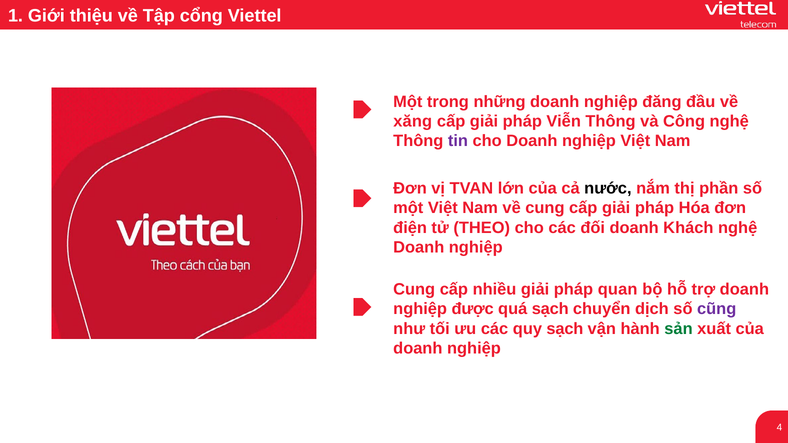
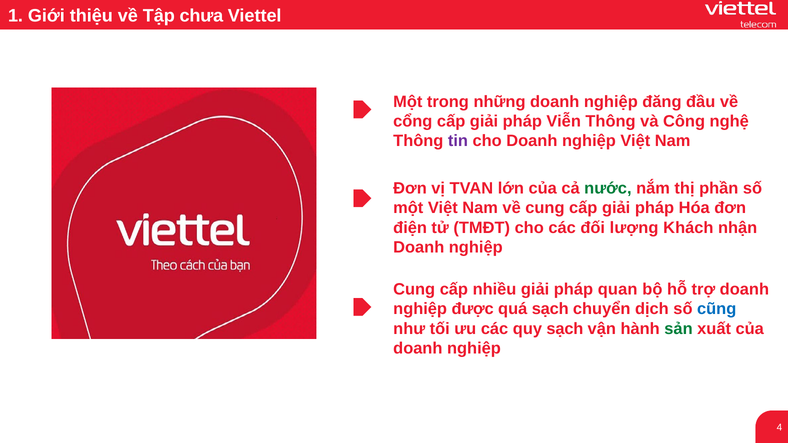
cổng: cổng -> chưa (201, 16)
xăng: xăng -> cổng (413, 121)
nước colour: black -> green (608, 188)
THEO: THEO -> TMĐT (482, 228)
đối doanh: doanh -> lượng (634, 228)
Khách nghệ: nghệ -> nhận (738, 228)
cũng colour: purple -> blue (717, 309)
